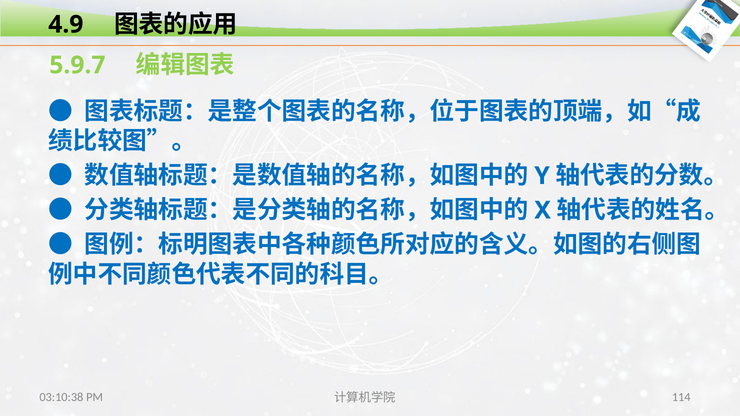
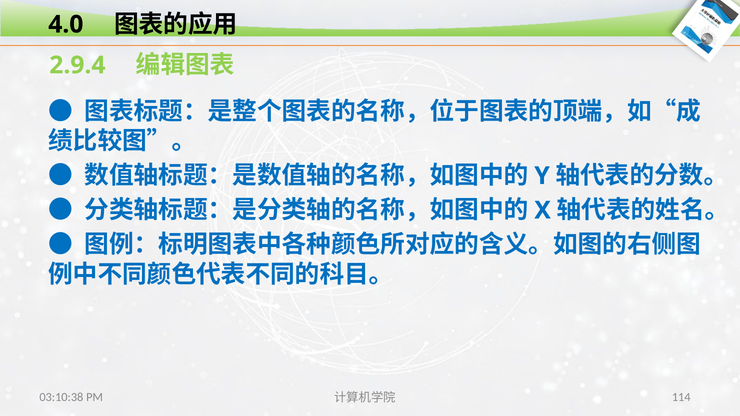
4.9: 4.9 -> 4.0 (66, 24)
5.9.7: 5.9.7 -> 2.9.4 (77, 65)
